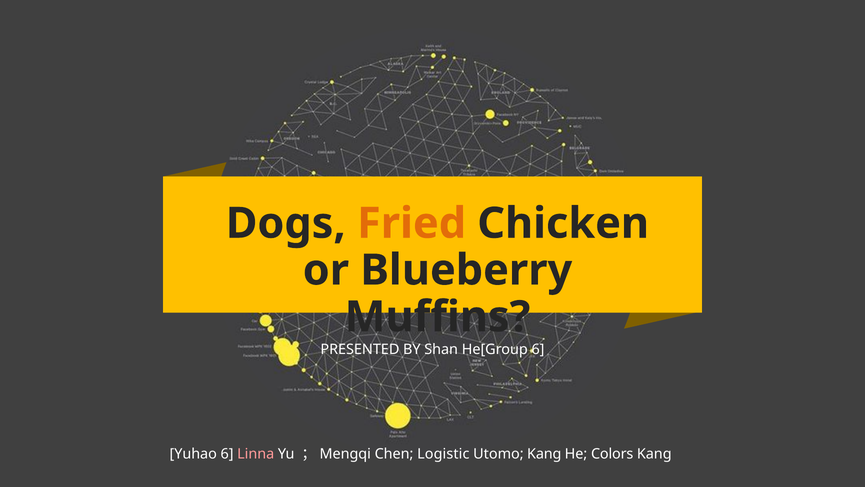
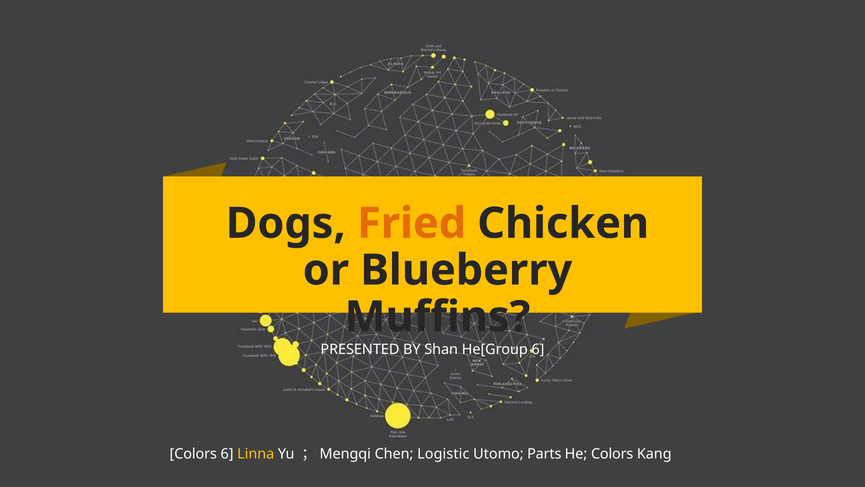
Yuhao: Yuhao -> Colors (193, 454)
Linna colour: pink -> yellow (256, 454)
Utomo Kang: Kang -> Parts (544, 454)
